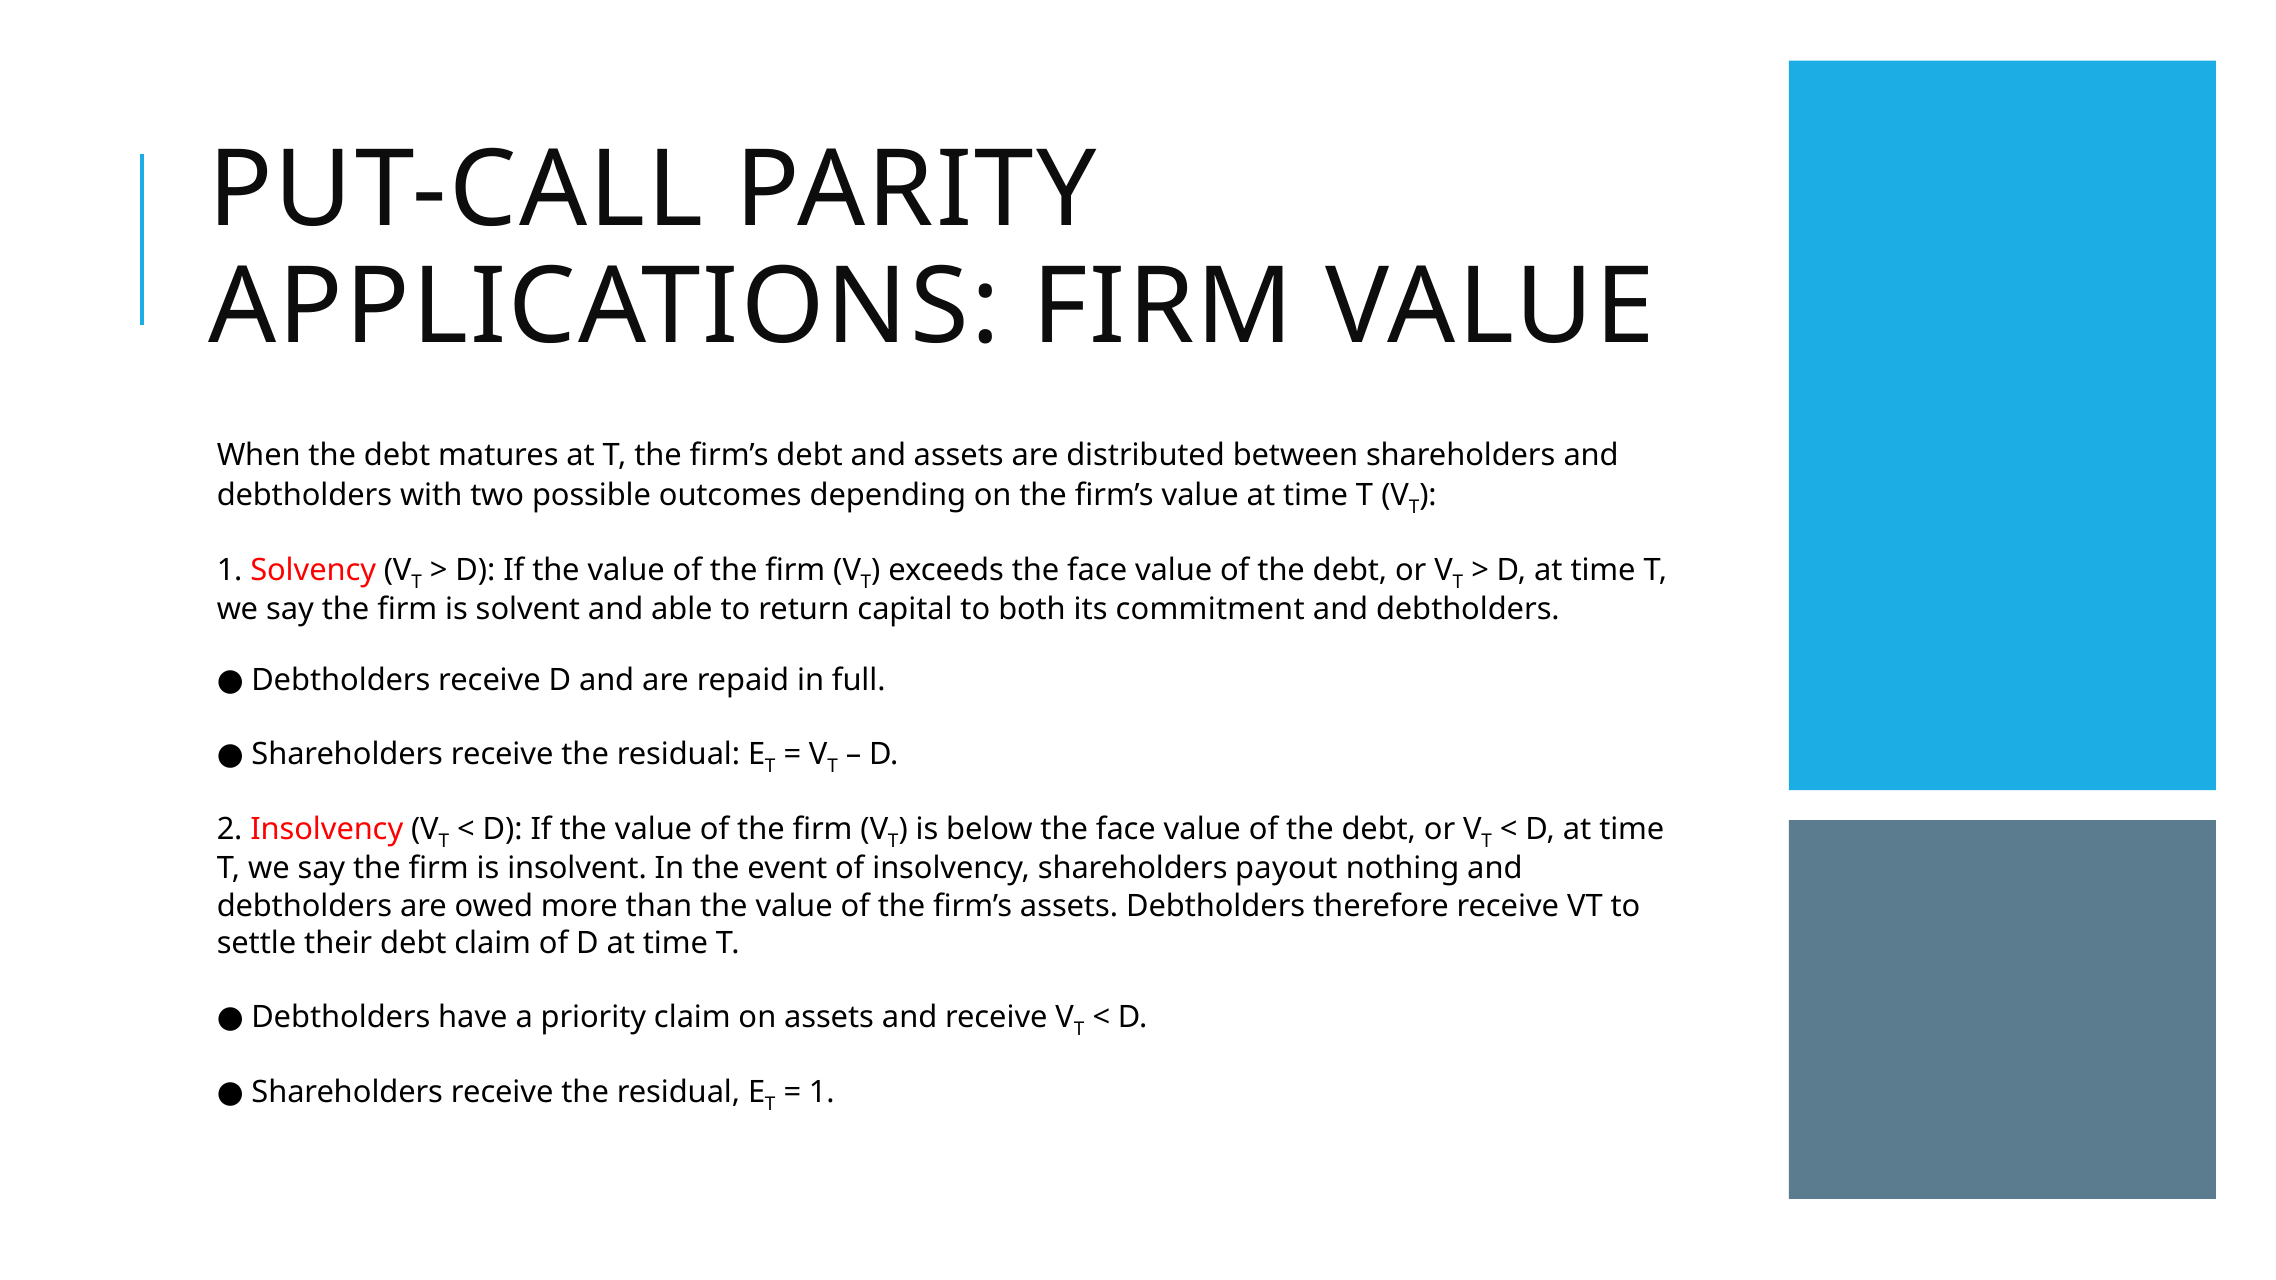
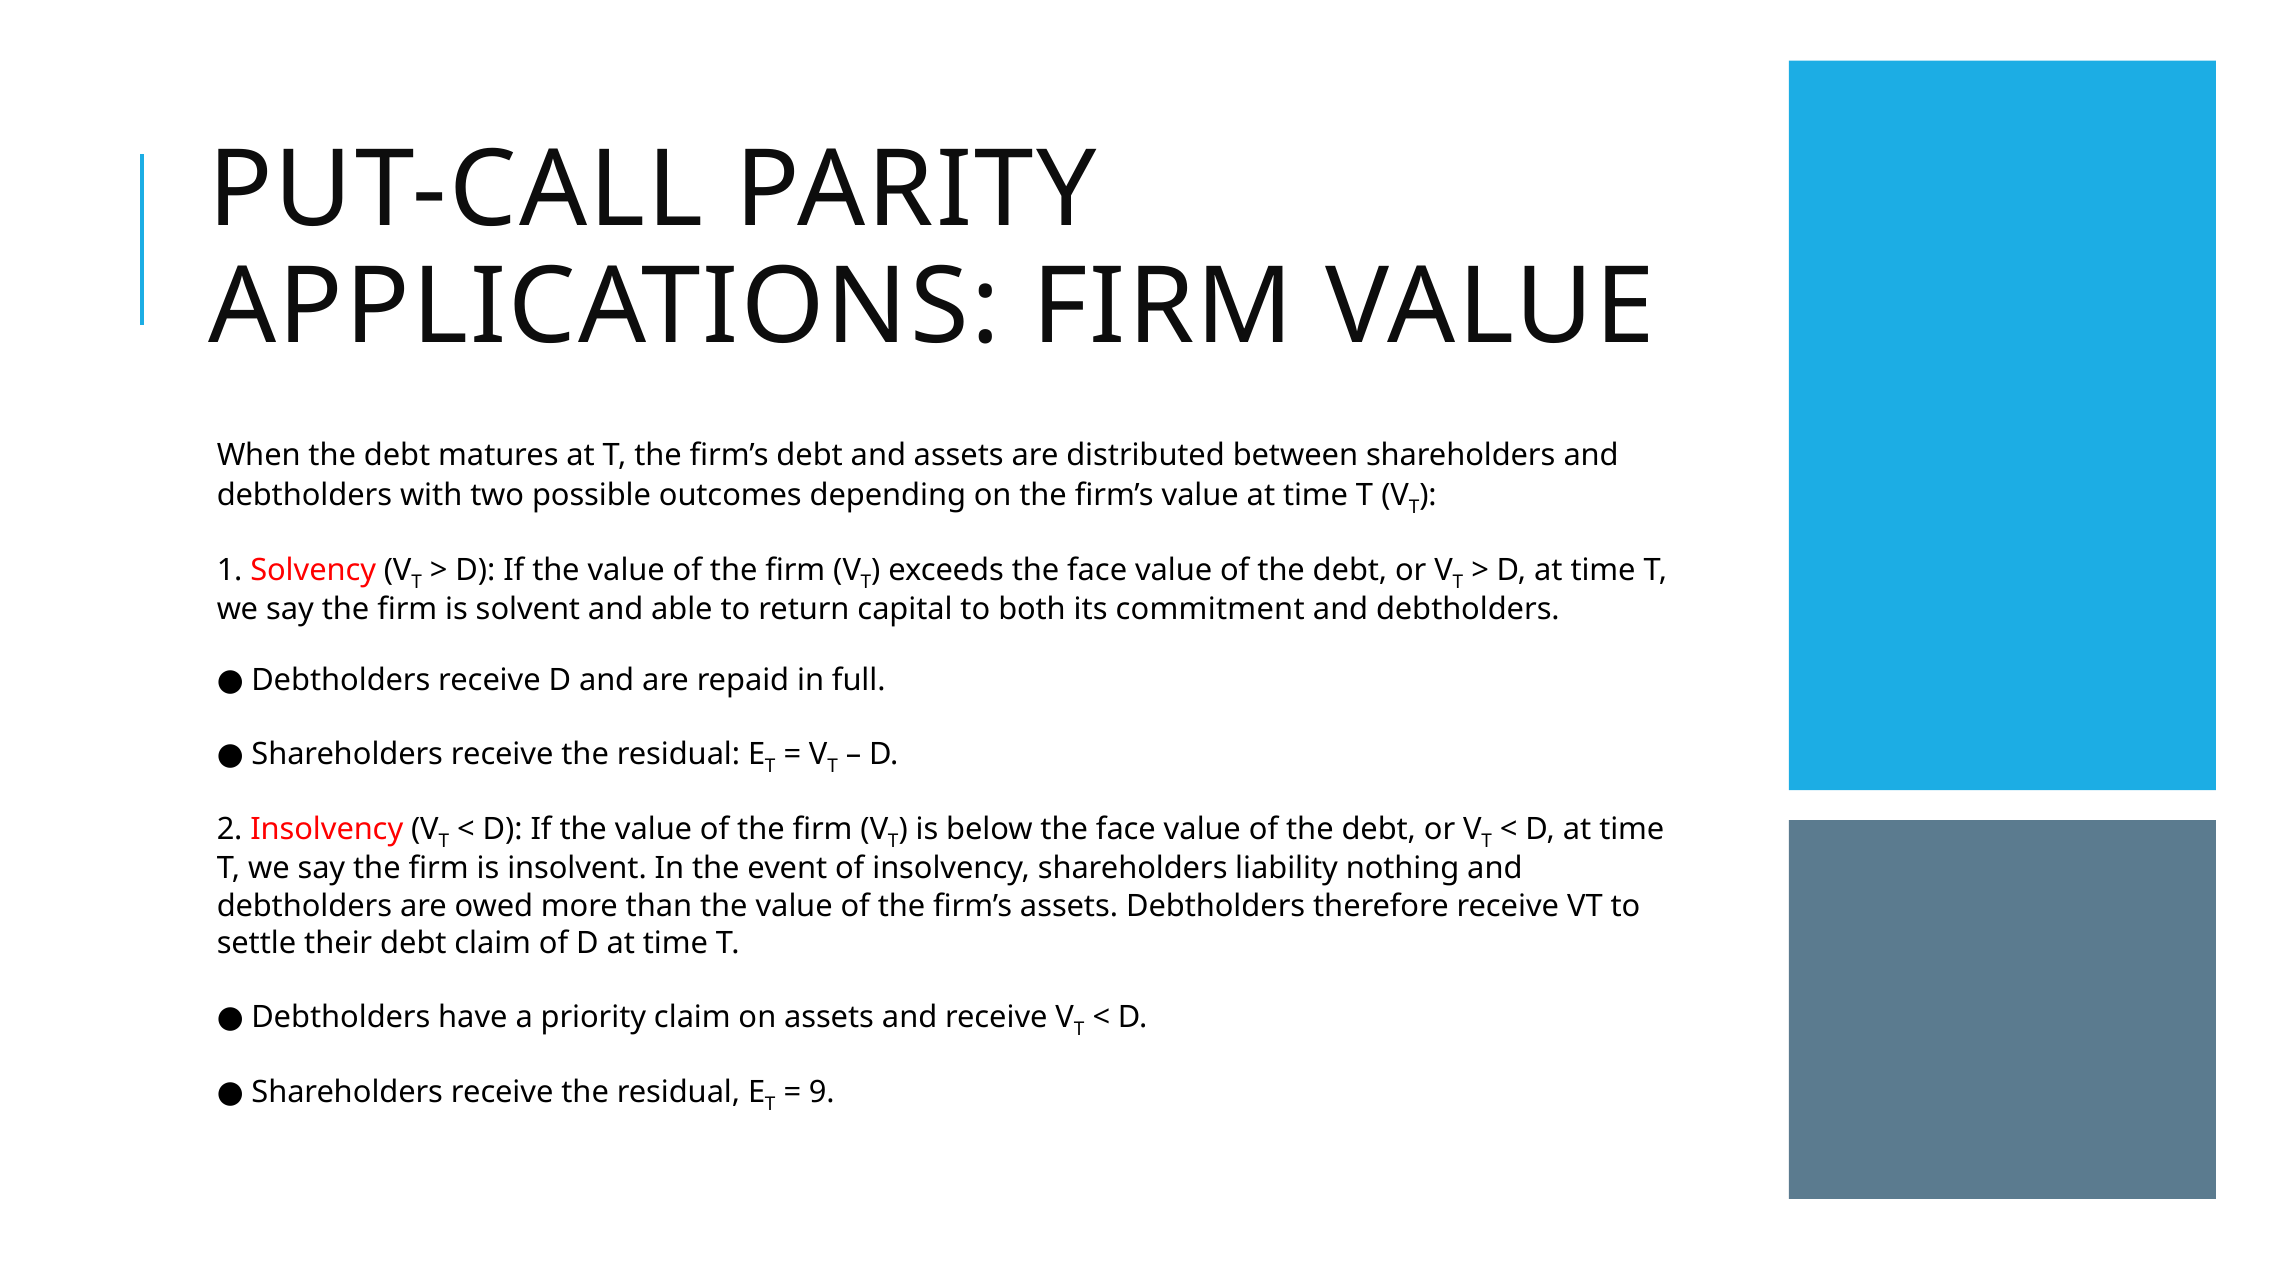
payout: payout -> liability (1287, 869)
1: 1 -> 9 (822, 1093)
